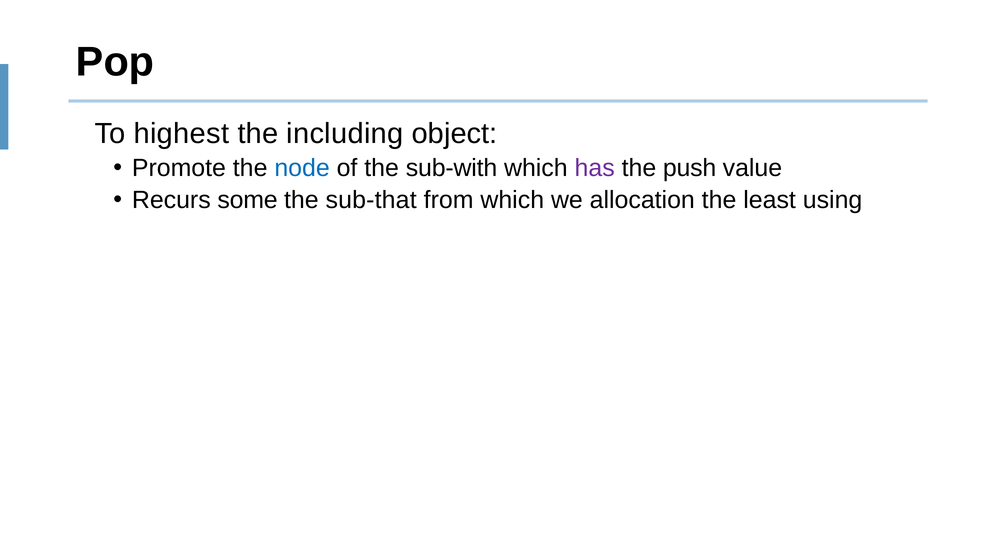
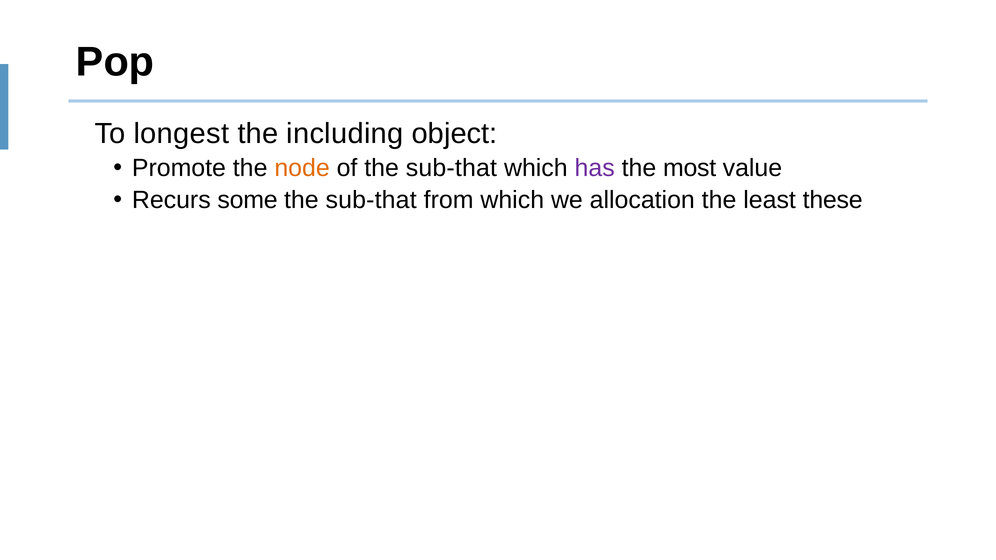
highest: highest -> longest (181, 134)
node colour: blue -> orange (302, 168)
of the sub-with: sub-with -> sub-that (451, 168)
push: push -> most (690, 168)
using: using -> these (833, 200)
